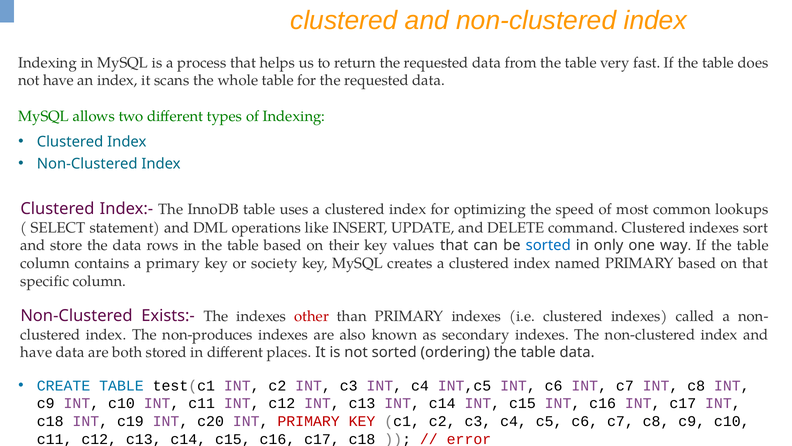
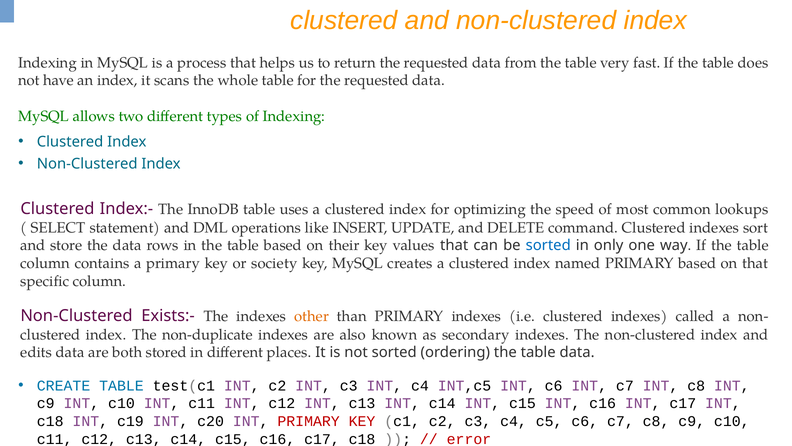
other colour: red -> orange (312, 316)
non-produces: non-produces -> non-duplicate (208, 334)
have: have -> edits (36, 352)
